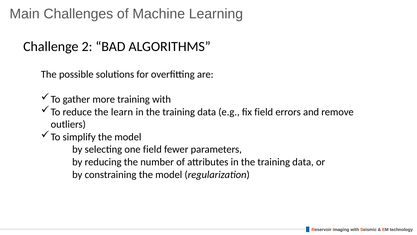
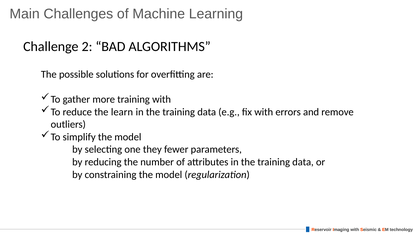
fix field: field -> with (264, 112)
one field: field -> they (152, 149)
